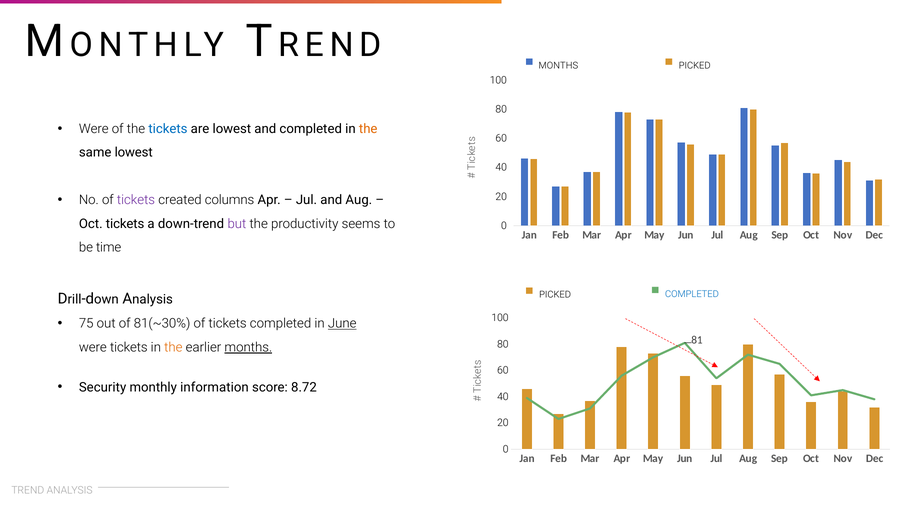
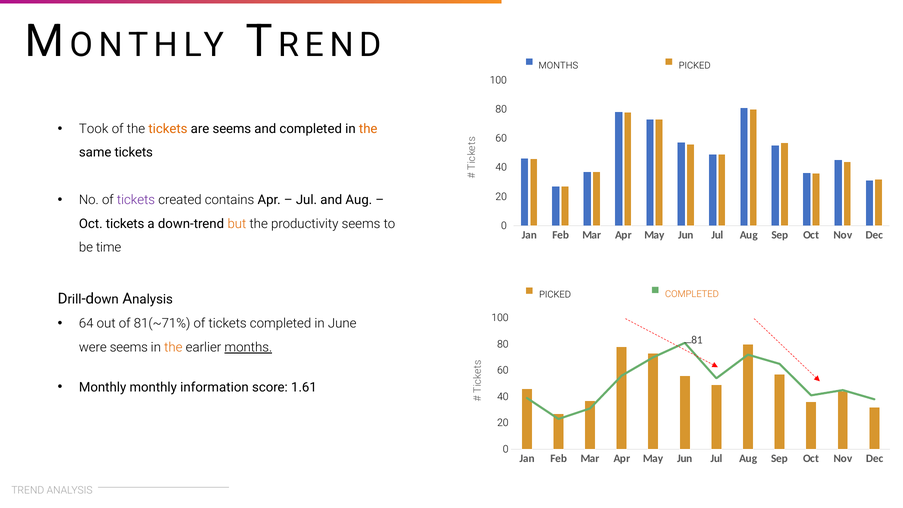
Were: Were -> Took (94, 129)
tickets colour: blue -> orange (168, 129)
are lowest: lowest -> seems (232, 129)
same lowest: lowest -> tickets (134, 153)
columns: columns -> contains (230, 200)
but colour: purple -> orange (237, 224)
COMPLETED colour: blue -> orange (692, 294)
75: 75 -> 64 (86, 324)
81(~30%: 81(~30% -> 81(~71% (162, 324)
June underline: present -> none (342, 324)
were tickets: tickets -> seems (129, 347)
Security: Security -> Monthly (103, 387)
8.72: 8.72 -> 1.61 (304, 387)
